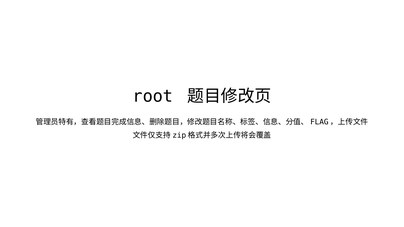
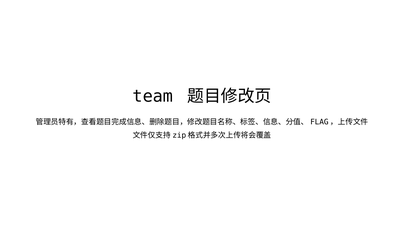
root: root -> team (153, 96)
